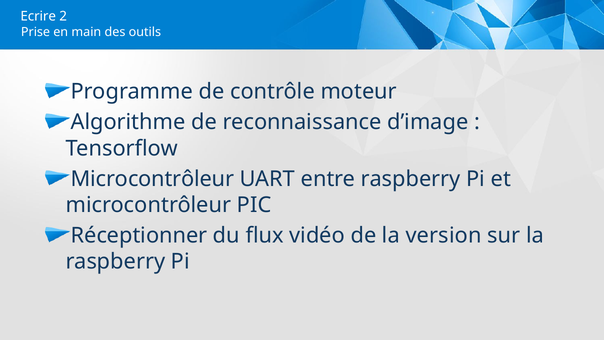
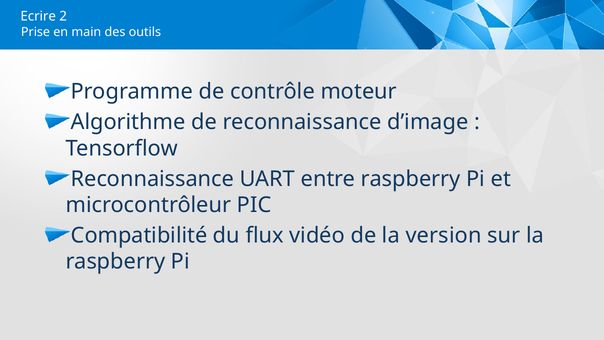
Microcontrôleur: Microcontrôleur -> Reconnaissance (152, 179)
Réceptionner: Réceptionner -> Compatibilité (139, 235)
